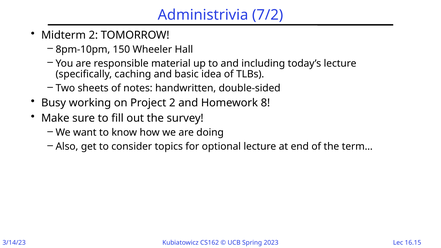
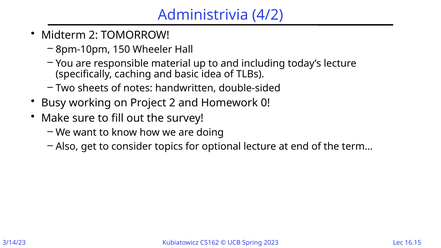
7/2: 7/2 -> 4/2 (268, 15)
8: 8 -> 0 (265, 103)
